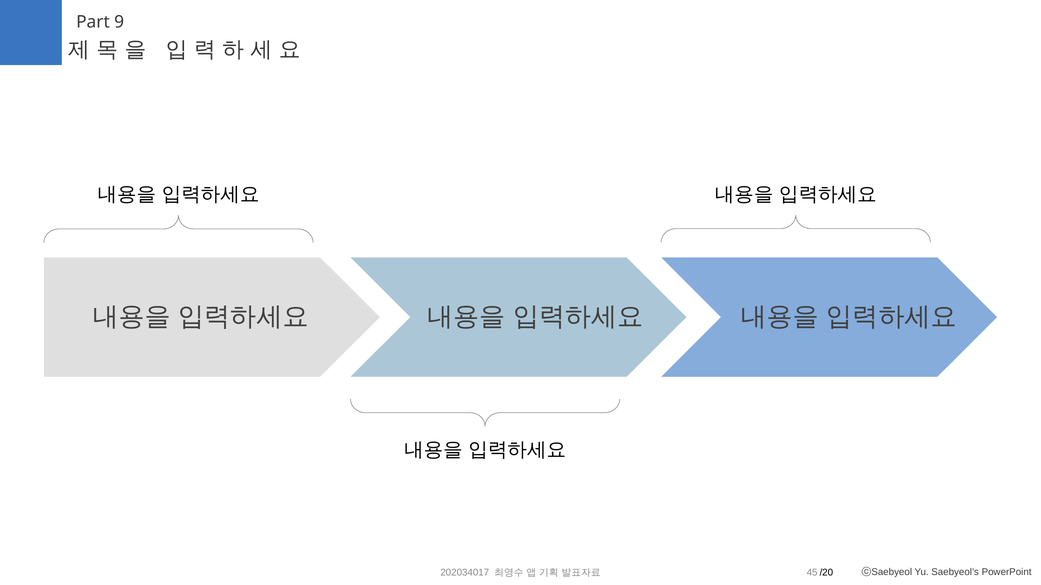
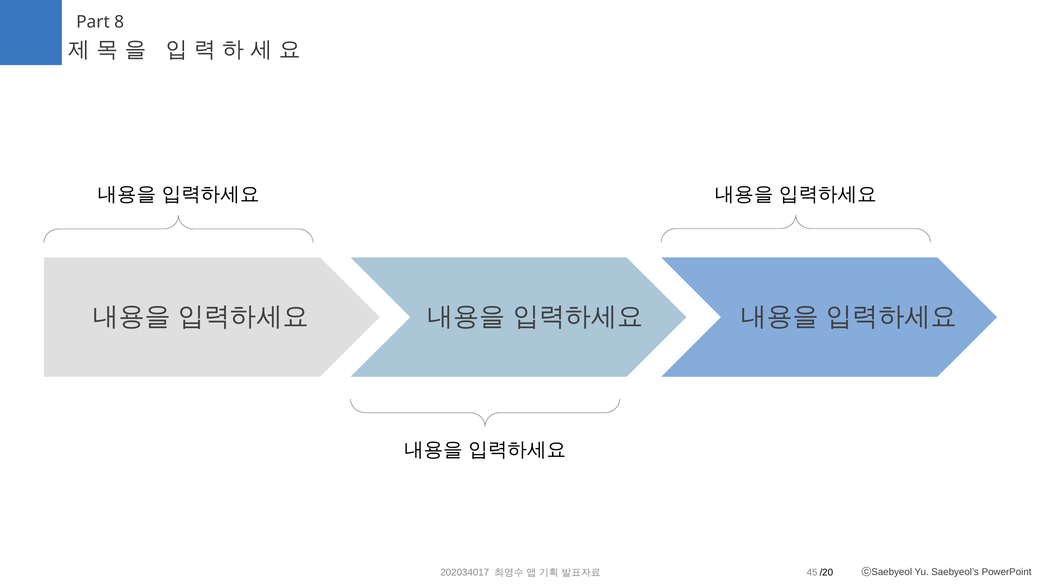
9: 9 -> 8 (119, 22)
